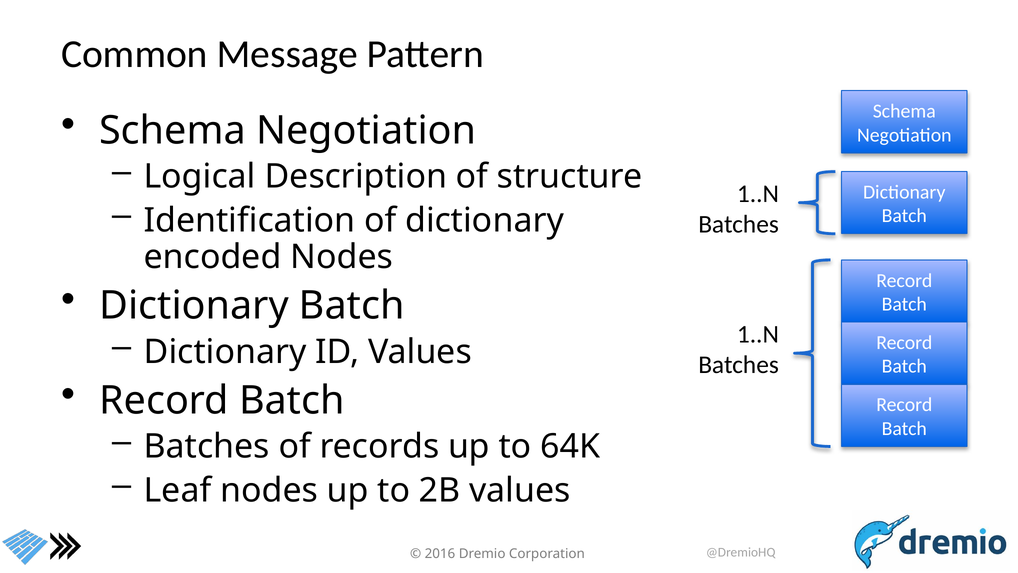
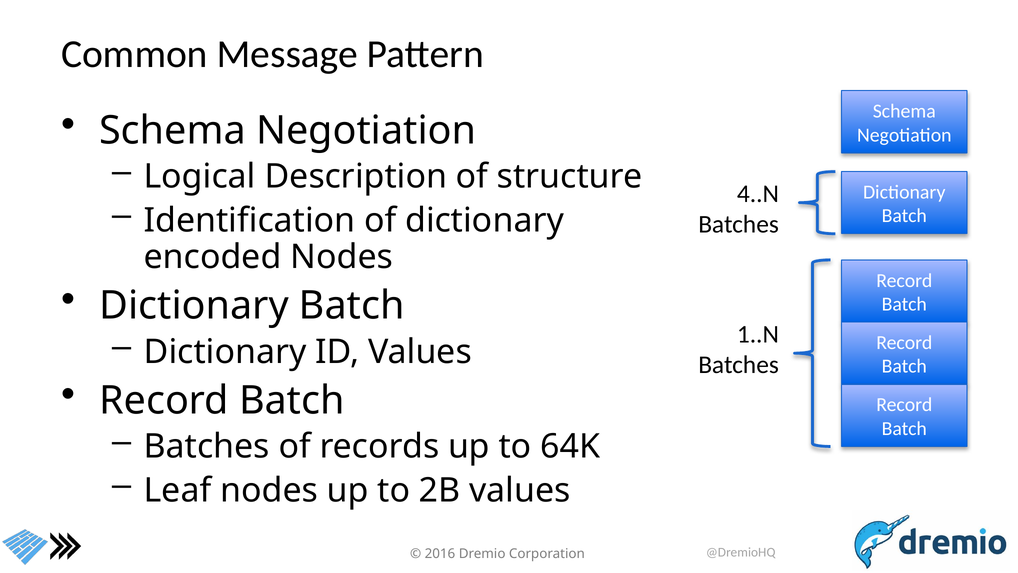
1..N: 1..N -> 4..N (758, 194)
